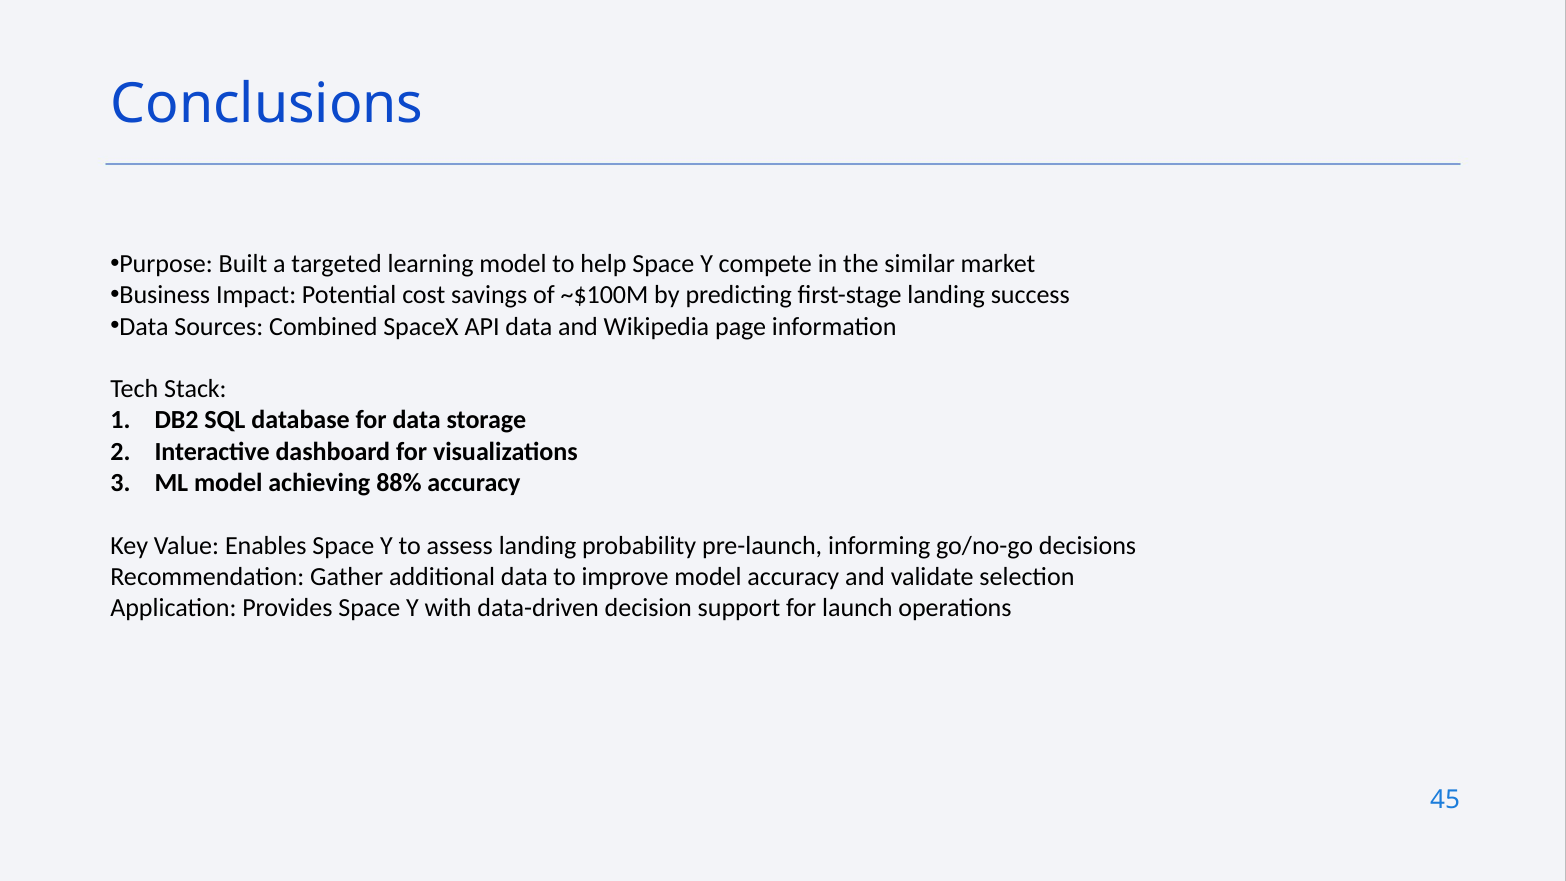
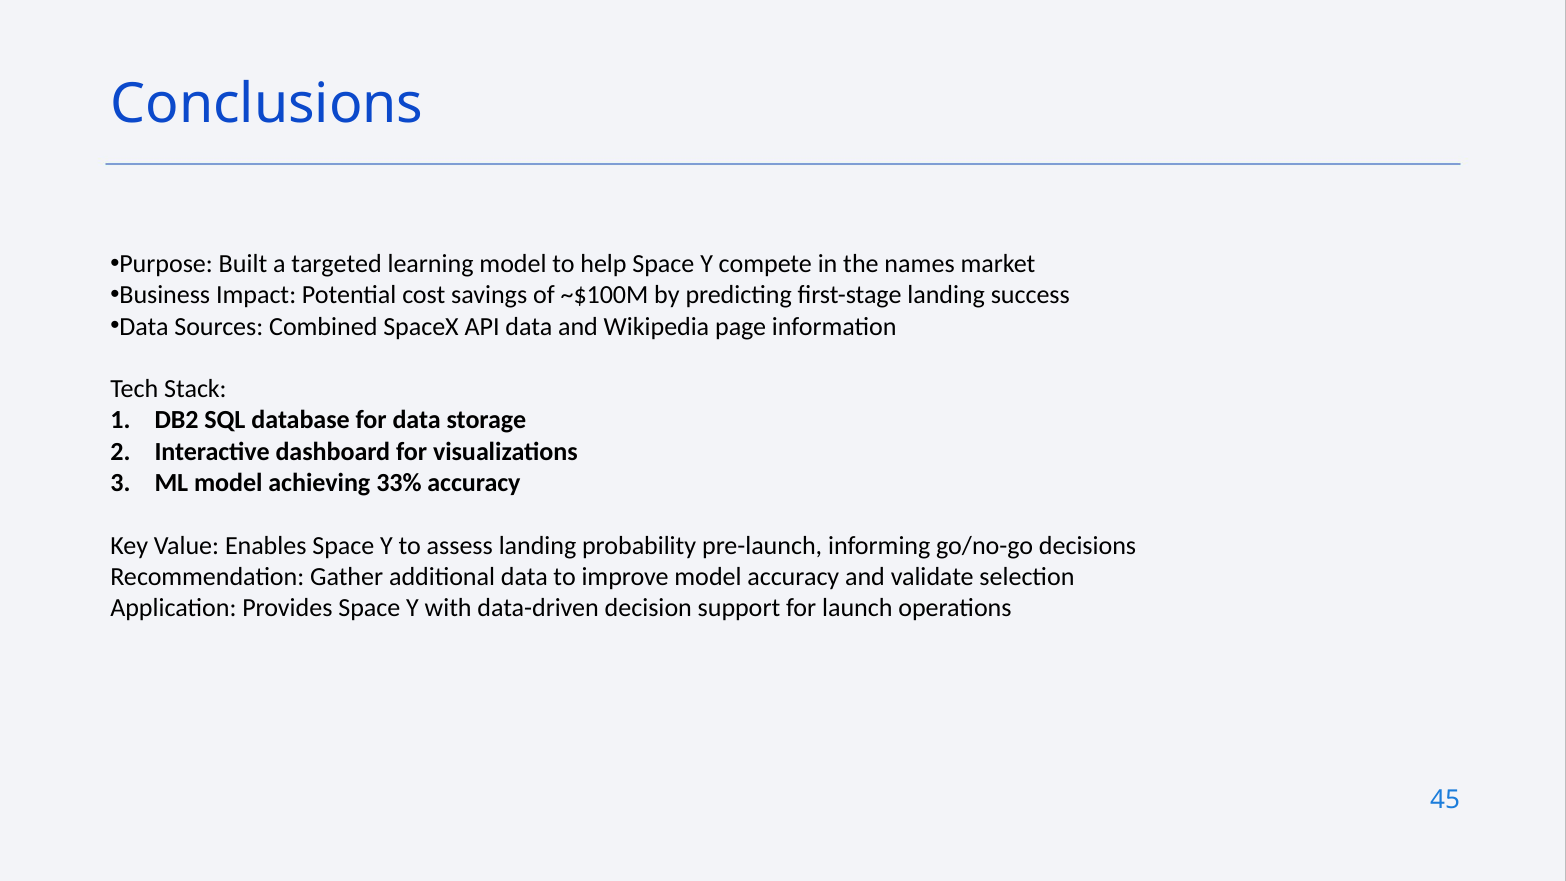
similar: similar -> names (920, 264)
88%: 88% -> 33% (399, 483)
